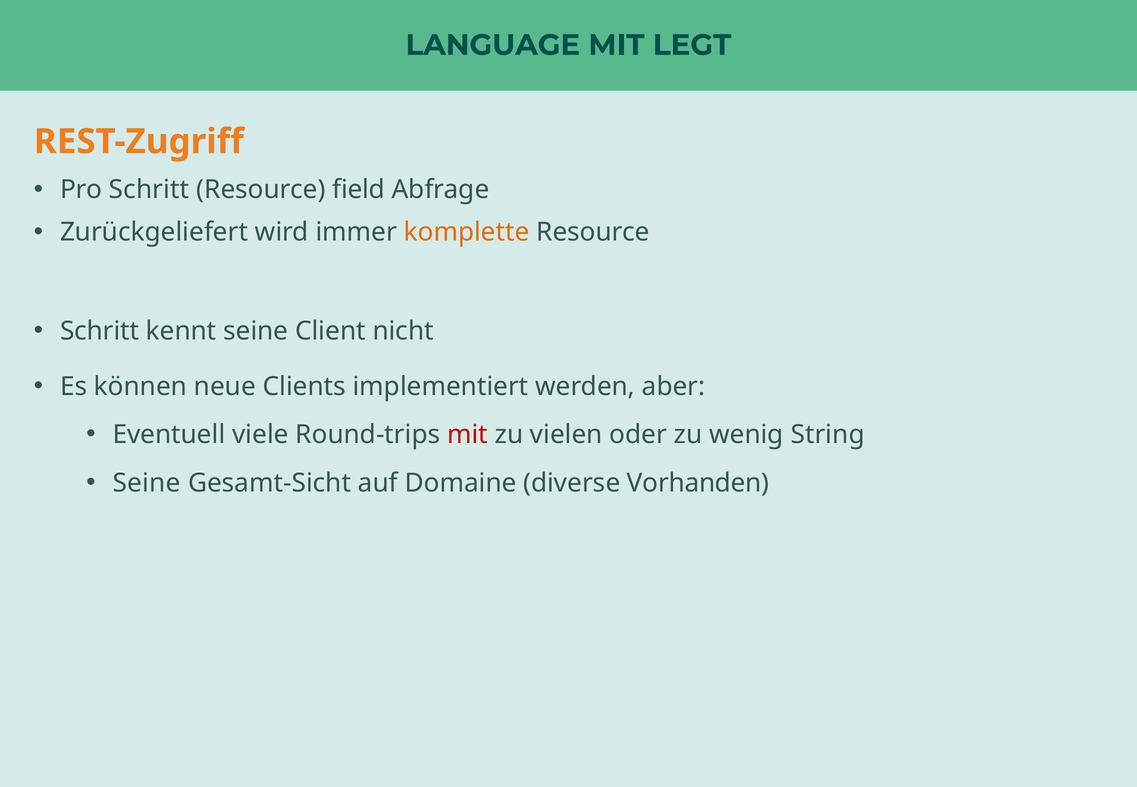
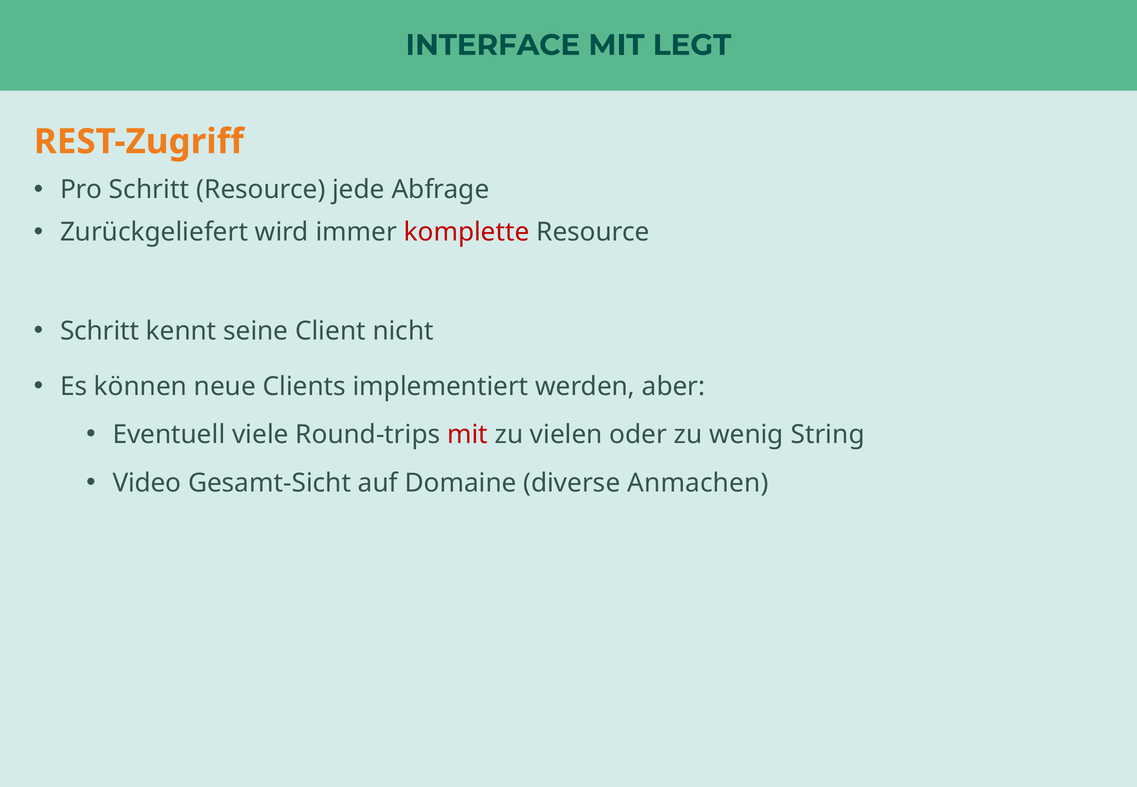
LANGUAGE: LANGUAGE -> INTERFACE (493, 45)
field: field -> jede (358, 189)
komplette colour: orange -> red (467, 232)
Seine: Seine -> Video (147, 483)
Vorhanden: Vorhanden -> Anmachen (698, 483)
